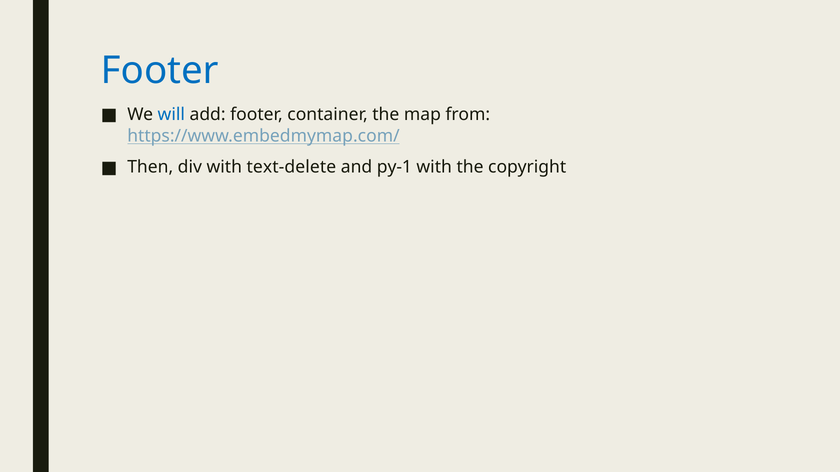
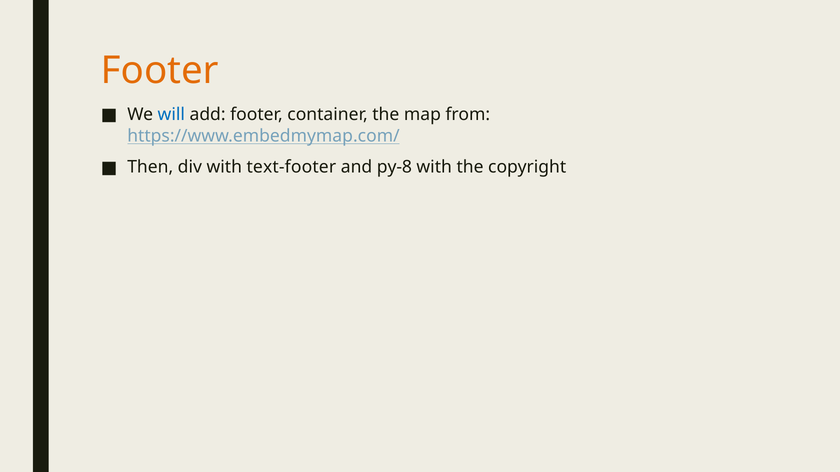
Footer colour: blue -> orange (160, 71)
text-delete: text-delete -> text-footer (291, 167)
py-1: py-1 -> py-8 (394, 167)
